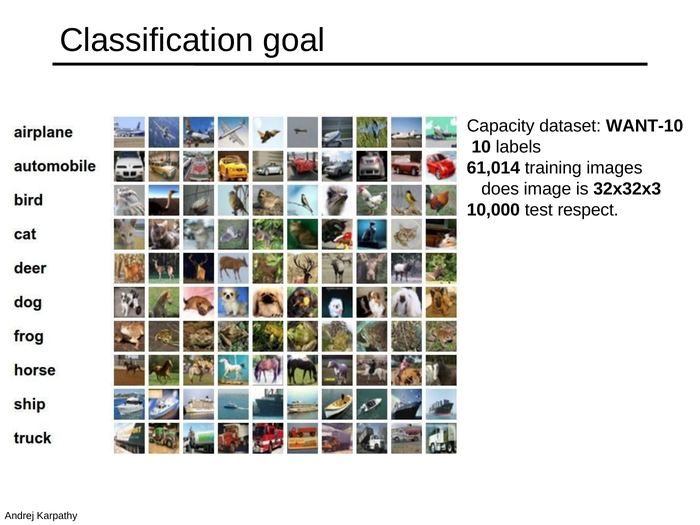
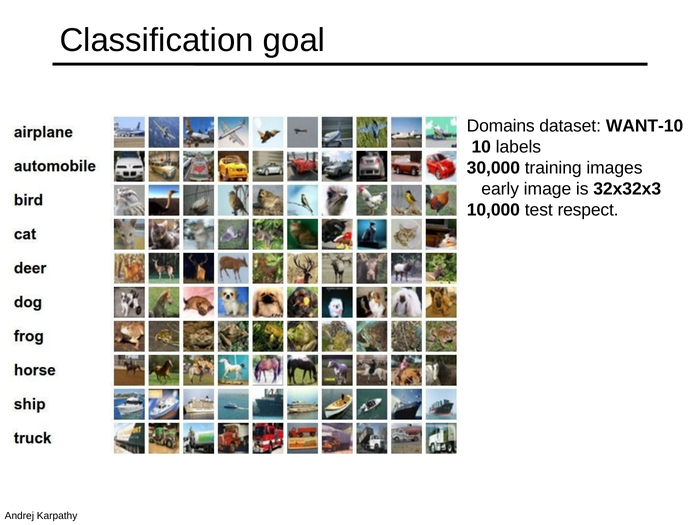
Capacity: Capacity -> Domains (501, 126)
61,014: 61,014 -> 30,000 (493, 168)
does: does -> early (500, 189)
